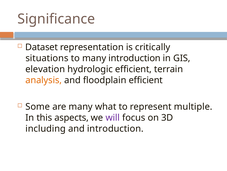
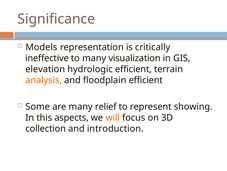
Dataset: Dataset -> Models (41, 47)
situations: situations -> ineffective (47, 58)
many introduction: introduction -> visualization (135, 58)
what: what -> relief (106, 106)
multiple: multiple -> showing (193, 106)
will colour: purple -> orange (113, 117)
including: including -> collection (46, 128)
